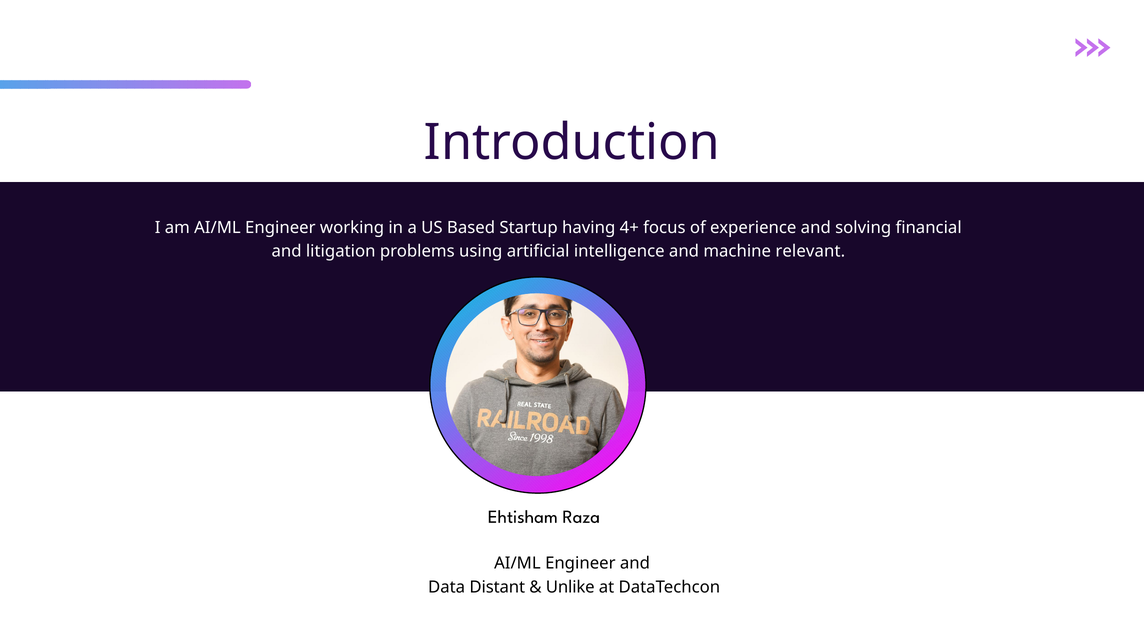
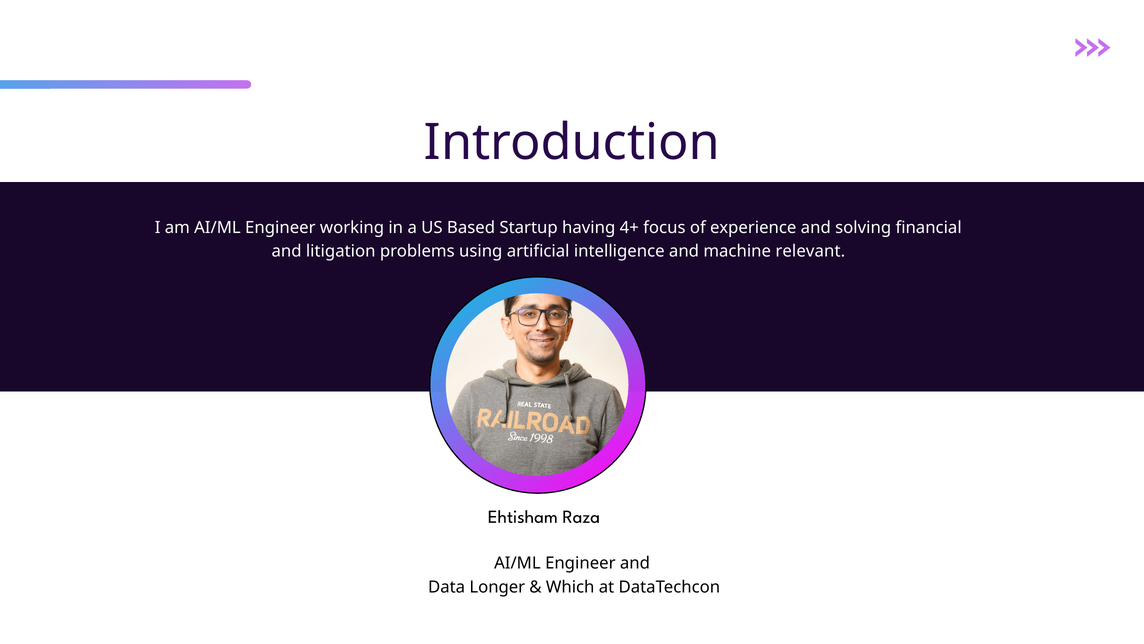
Distant: Distant -> Longer (497, 587)
Unlike: Unlike -> Which (570, 587)
